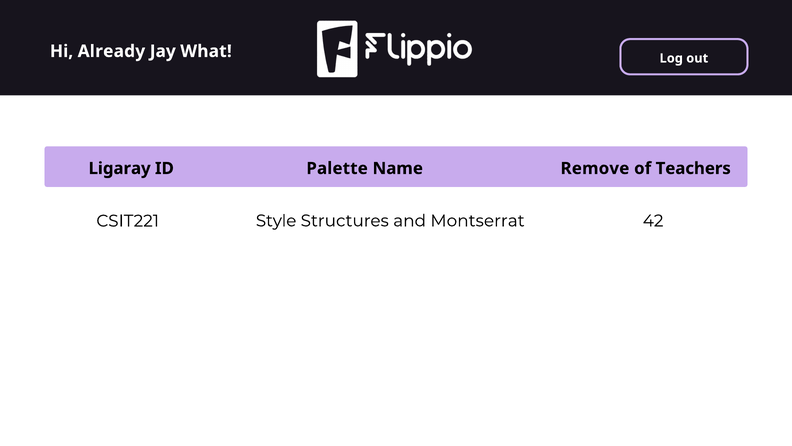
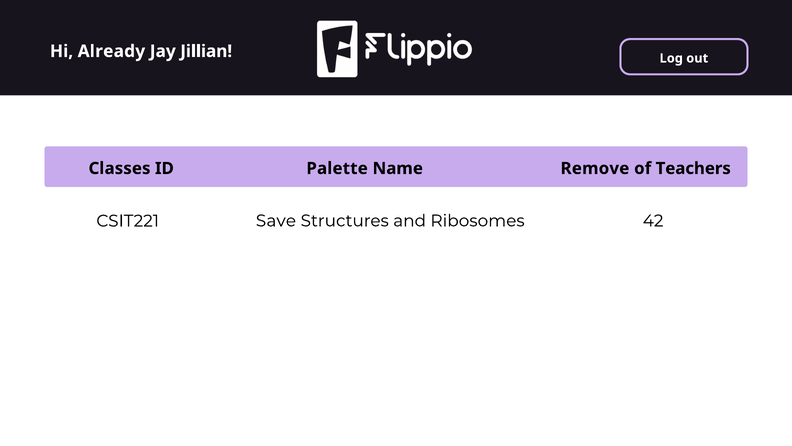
What: What -> Jillian (206, 51)
Ligaray: Ligaray -> Classes (120, 168)
Style: Style -> Save (276, 221)
Montserrat: Montserrat -> Ribosomes (478, 221)
